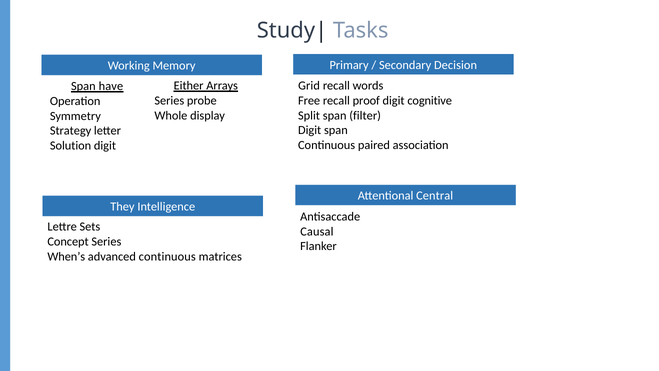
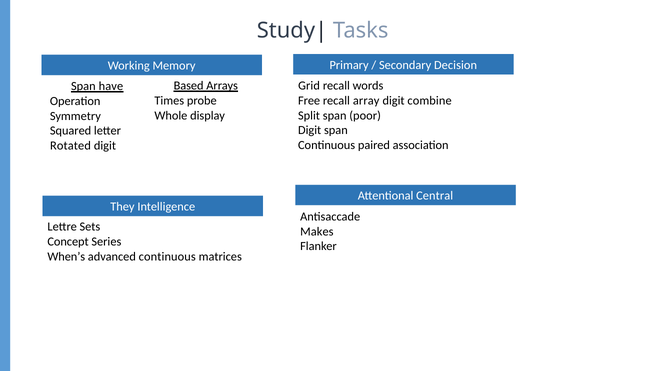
Either: Either -> Based (189, 86)
Series: Series -> Times (169, 101)
proof: proof -> array (366, 101)
cognitive: cognitive -> combine (430, 101)
filter: filter -> poor (365, 115)
Strategy: Strategy -> Squared (71, 131)
Solution: Solution -> Rotated (70, 146)
Causal: Causal -> Makes (317, 231)
